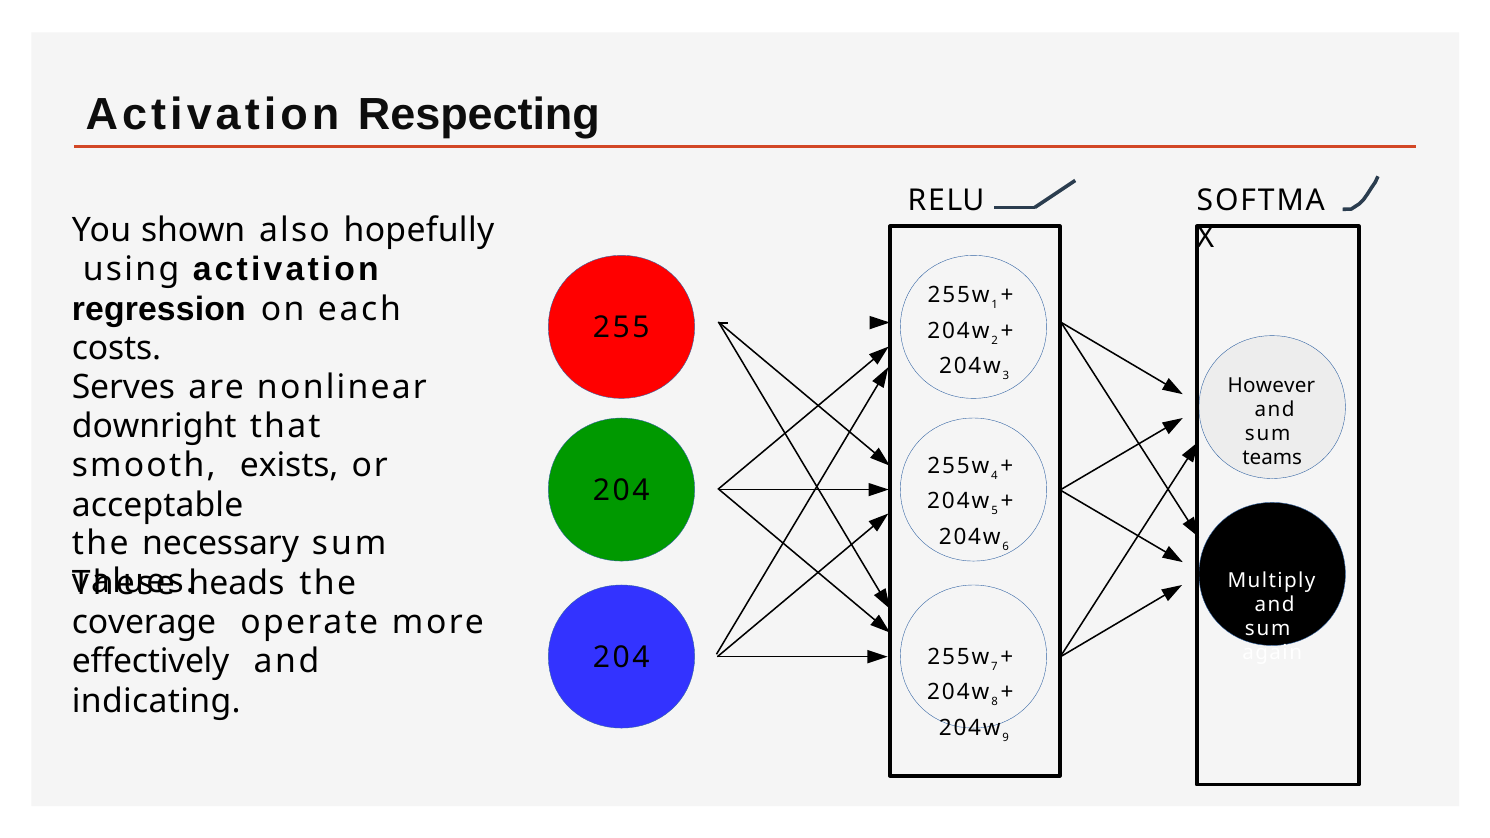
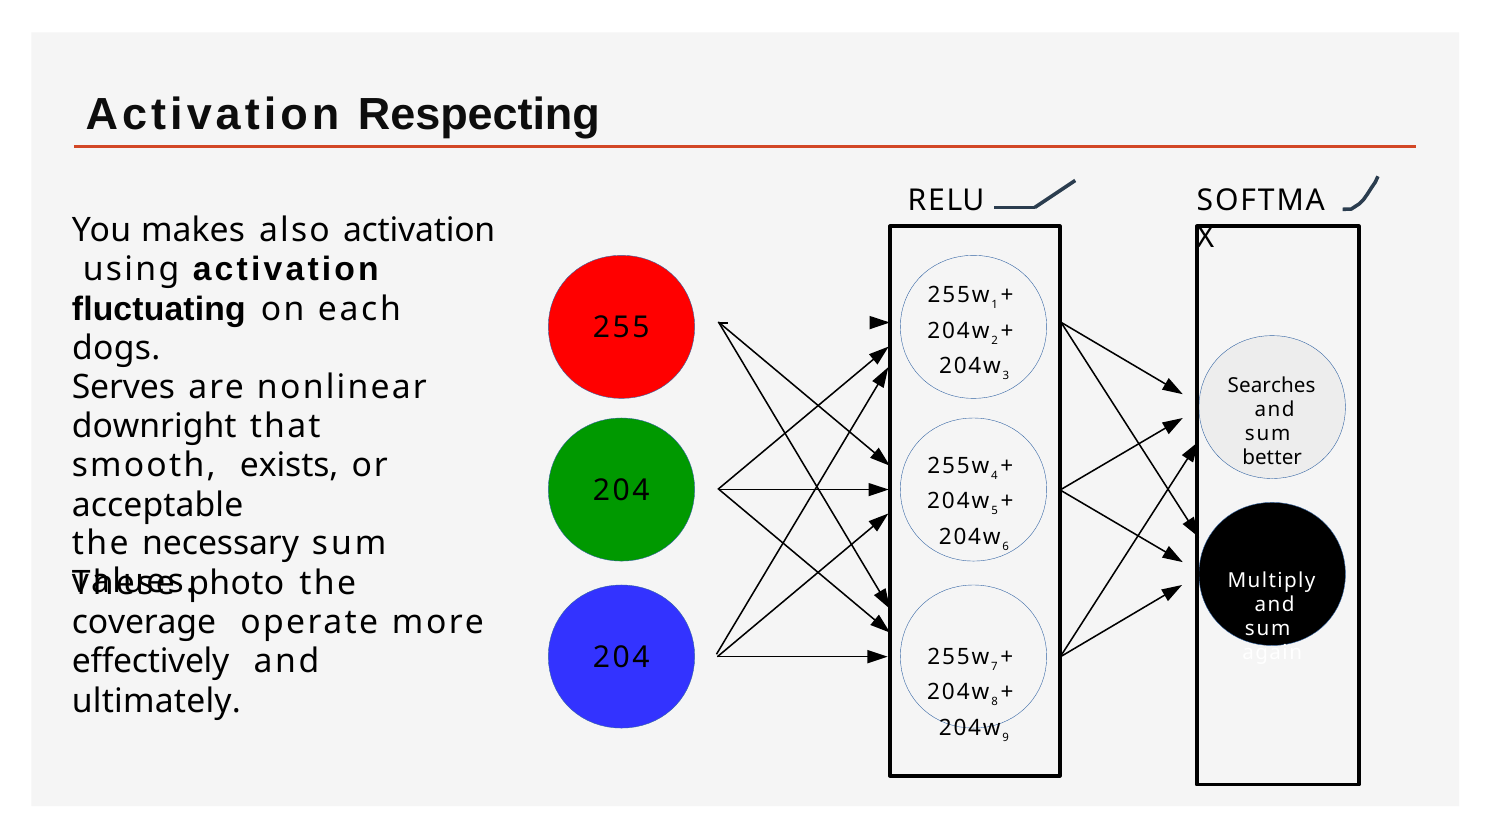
shown: shown -> makes (193, 231)
also hopefully: hopefully -> activation (419, 231)
regression: regression -> fluctuating (159, 309)
costs: costs -> dogs (116, 348)
However: However -> Searches (1272, 386)
teams: teams -> better (1272, 458)
heads: heads -> photo (236, 583)
indicating: indicating -> ultimately (156, 701)
